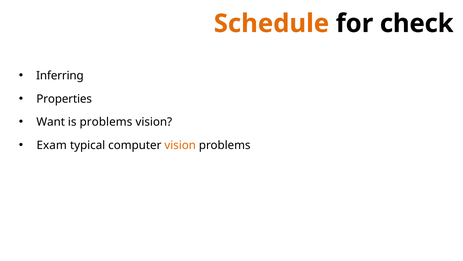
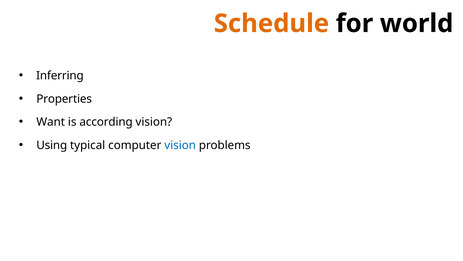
check: check -> world (417, 23)
is problems: problems -> according (106, 122)
Exam: Exam -> Using (52, 145)
vision colour: orange -> blue (180, 145)
